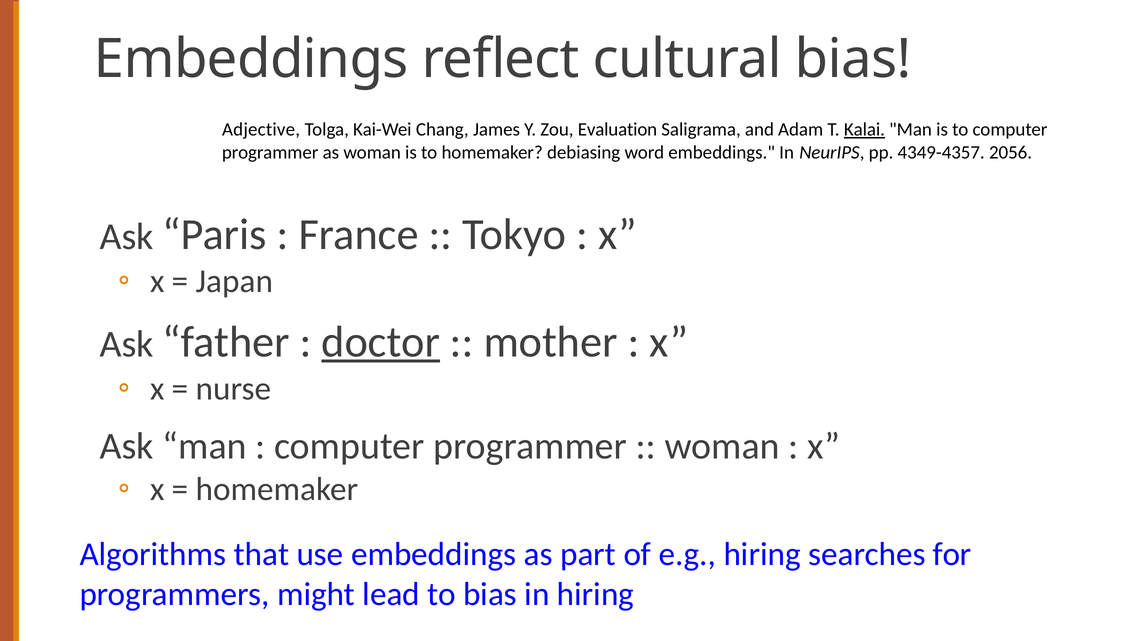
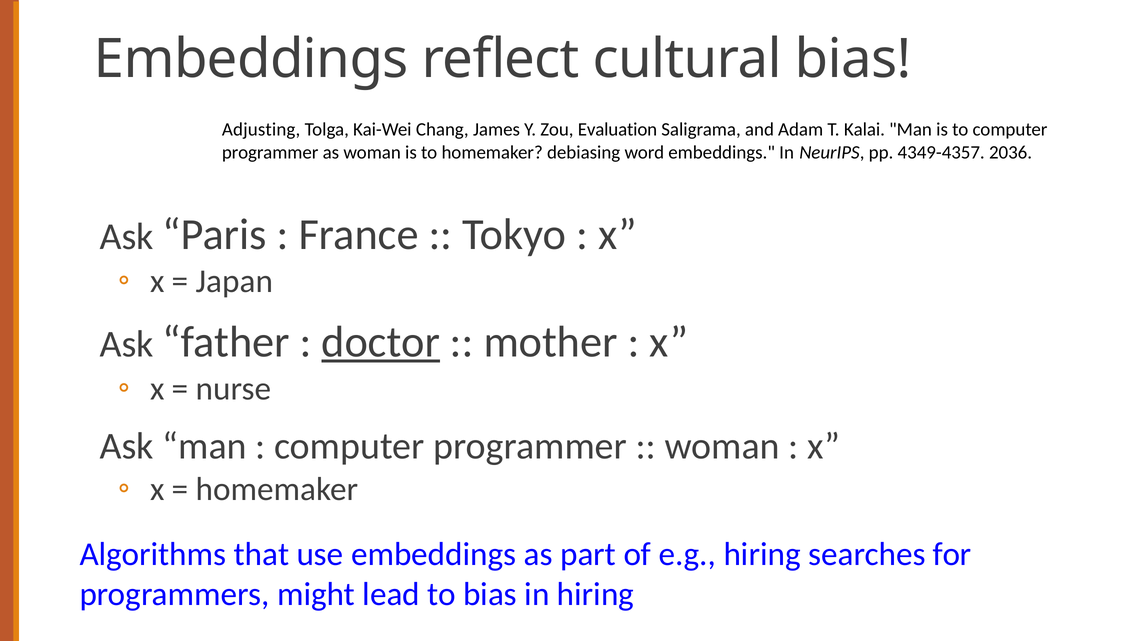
Adjective: Adjective -> Adjusting (261, 130)
Kalai underline: present -> none (864, 130)
2056: 2056 -> 2036 (1011, 152)
